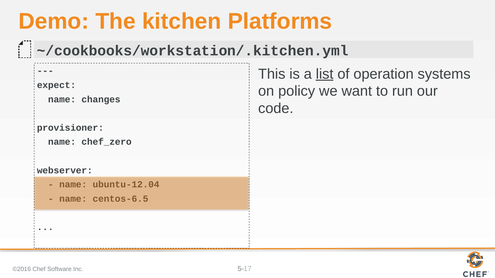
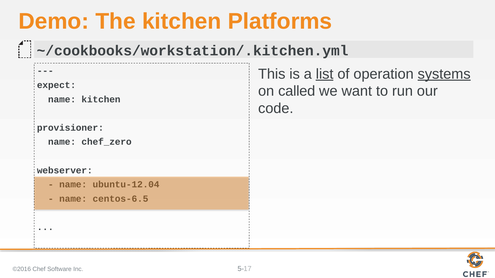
systems underline: none -> present (444, 74)
policy: policy -> called (297, 91)
name changes: changes -> kitchen (101, 99)
